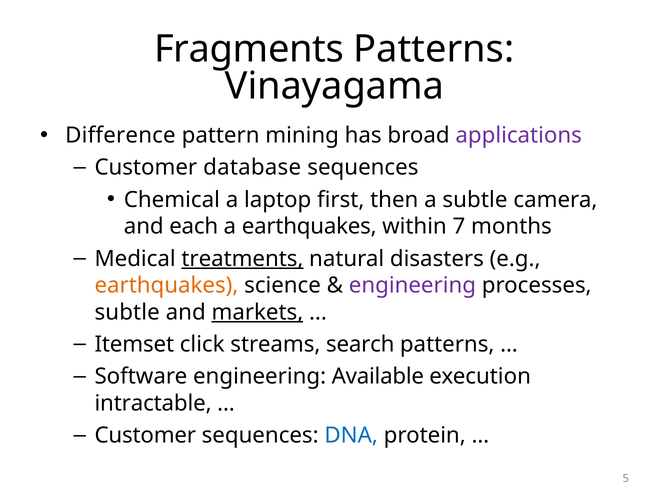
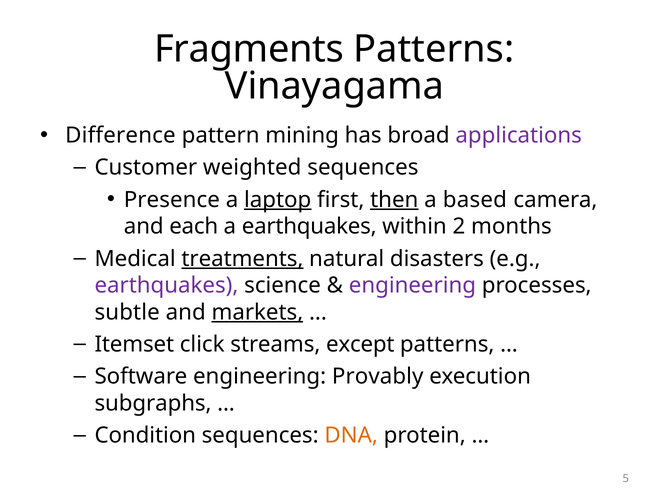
database: database -> weighted (252, 167)
Chemical: Chemical -> Presence (172, 200)
laptop underline: none -> present (278, 200)
then underline: none -> present (394, 200)
a subtle: subtle -> based (475, 200)
7: 7 -> 2 (459, 226)
earthquakes colour: orange -> purple (166, 285)
search: search -> except (360, 344)
Available: Available -> Provably (378, 376)
intractable: intractable -> subgraphs (153, 403)
Customer: Customer -> Condition (145, 435)
DNA colour: blue -> orange (351, 435)
